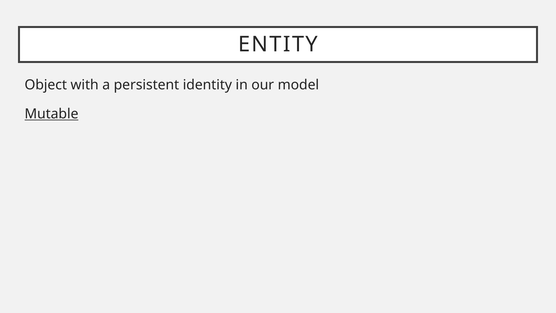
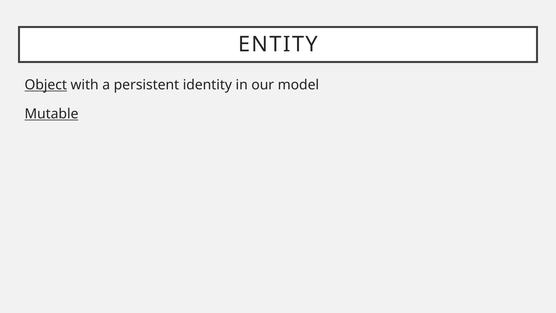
Object underline: none -> present (46, 85)
